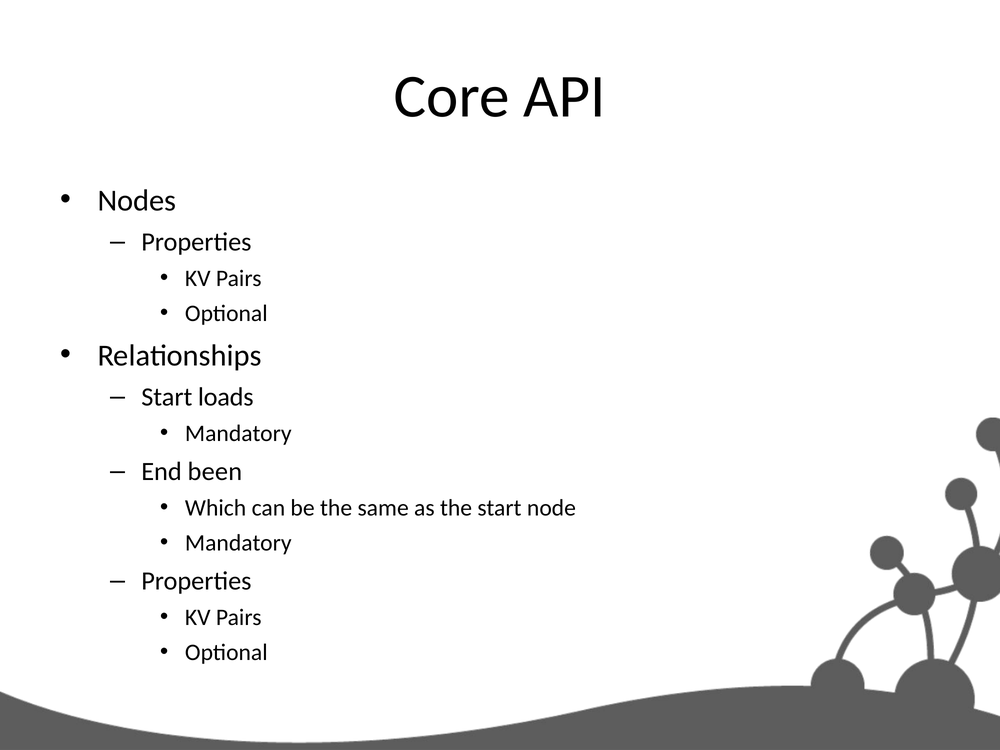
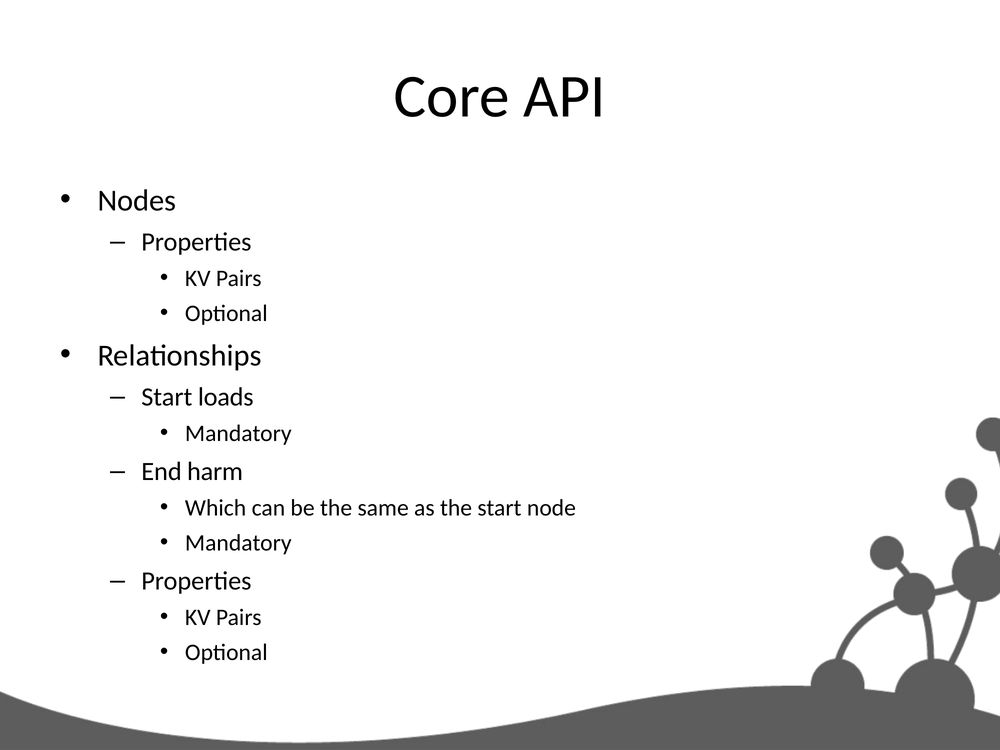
been: been -> harm (215, 472)
